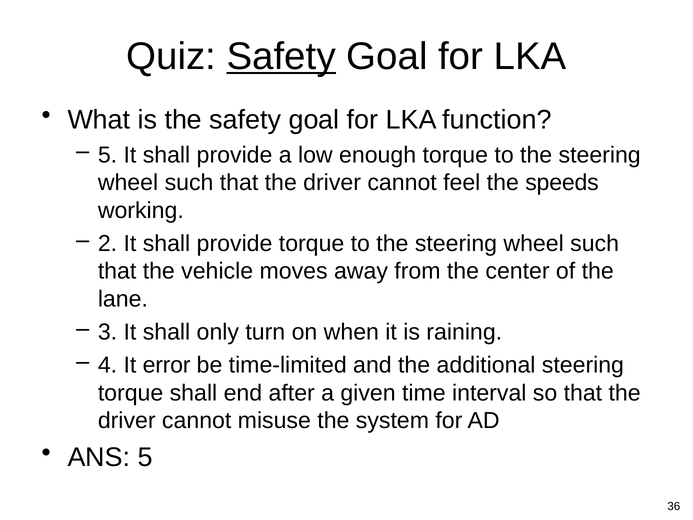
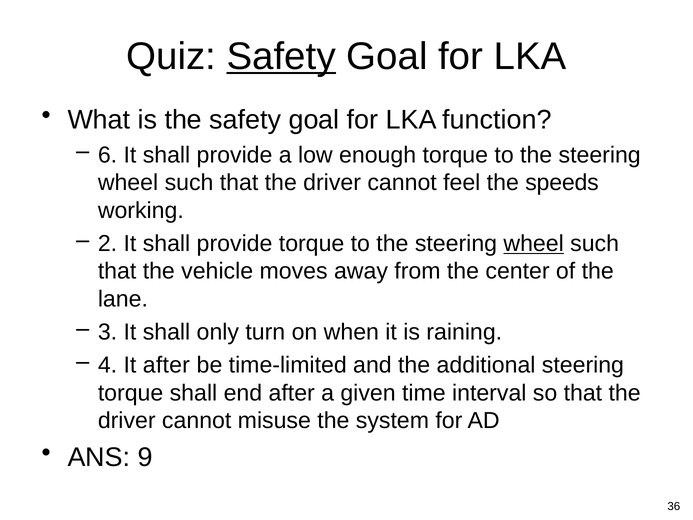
5: 5 -> 6 (108, 155)
wheel underline: none -> present (534, 243)
It error: error -> after (166, 365)
ANS 5: 5 -> 9 (145, 457)
